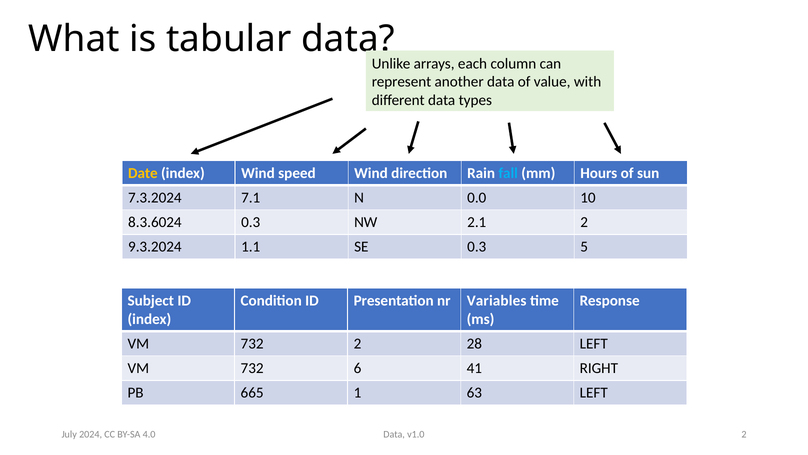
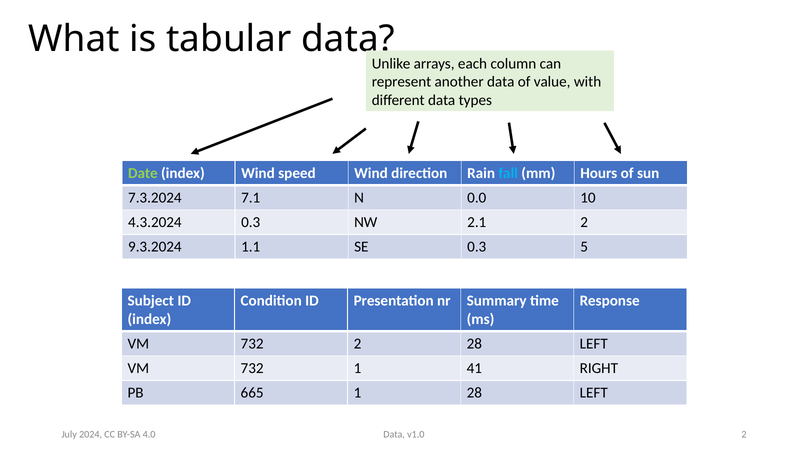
Date colour: yellow -> light green (143, 173)
8.3.6024: 8.3.6024 -> 4.3.2024 (155, 222)
Variables: Variables -> Summary (497, 300)
732 6: 6 -> 1 (357, 368)
1 63: 63 -> 28 (474, 393)
